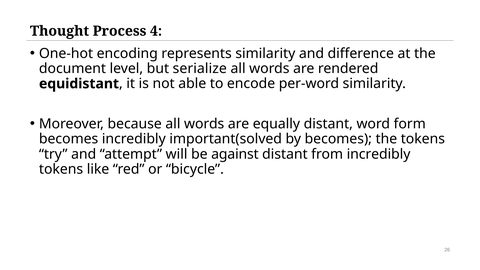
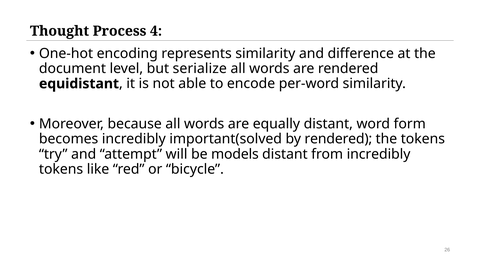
by becomes: becomes -> rendered (338, 139)
against: against -> models (235, 154)
